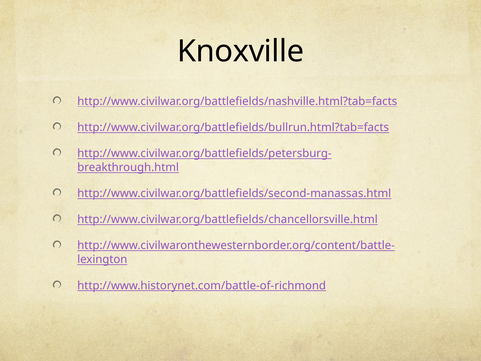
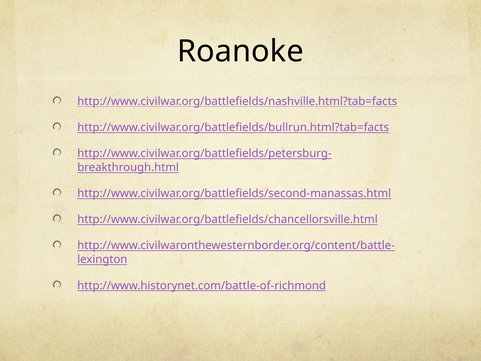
Knoxville: Knoxville -> Roanoke (240, 51)
